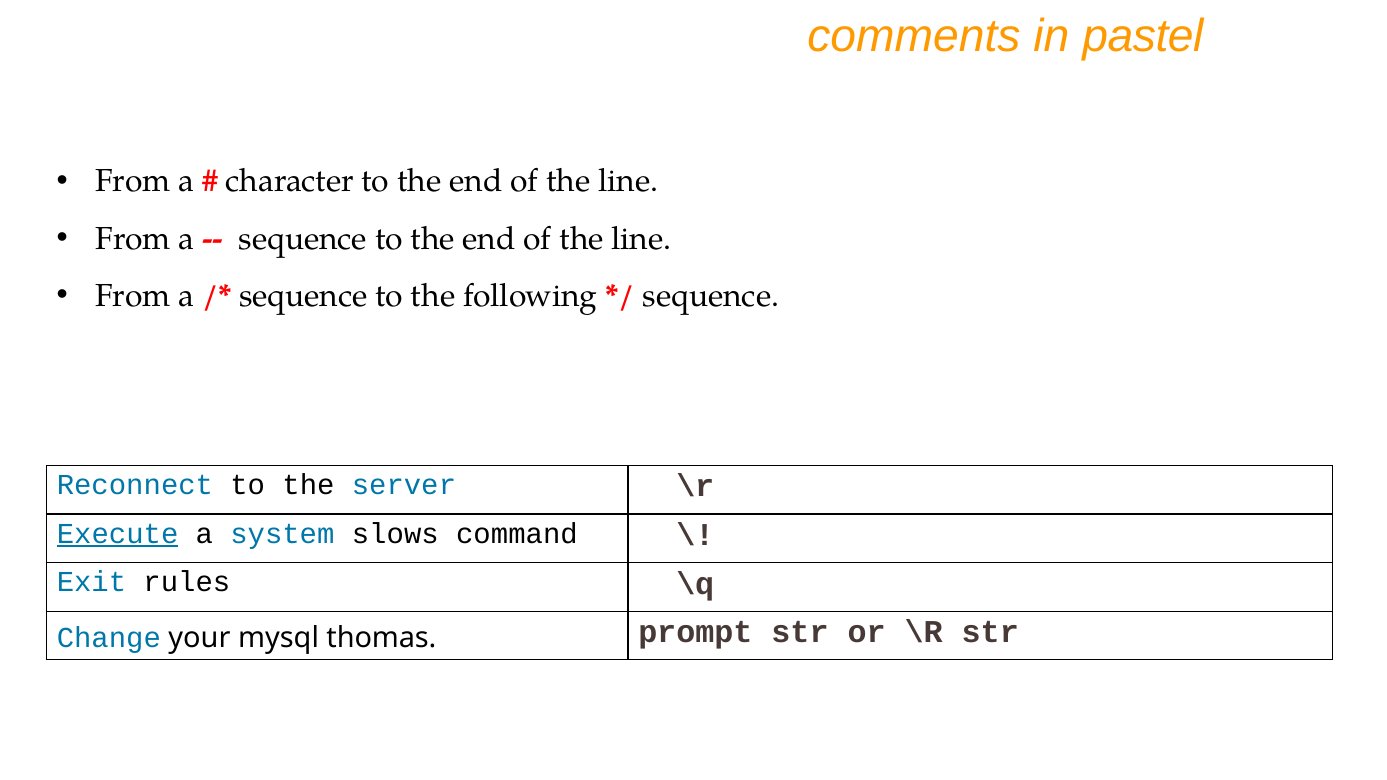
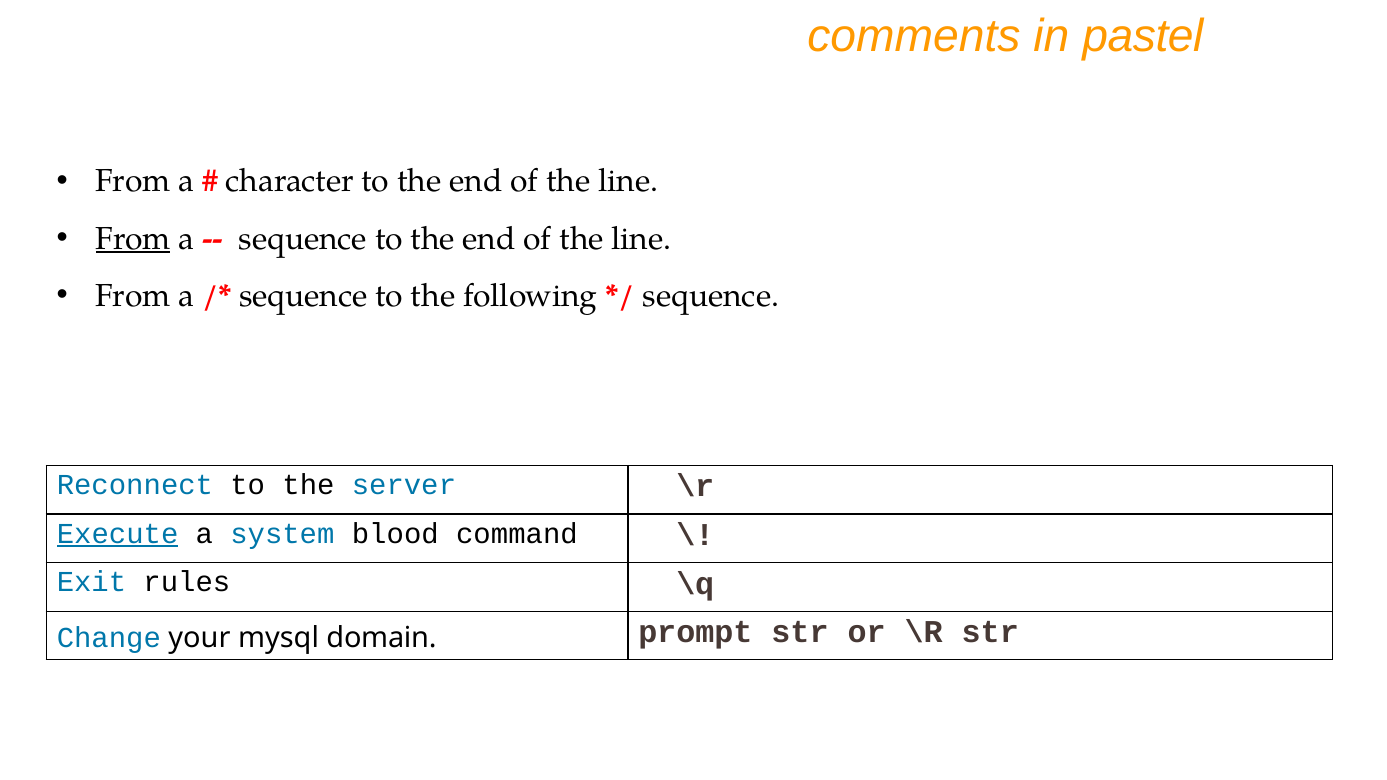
From underline: none -> present (133, 239)
slows: slows -> blood (395, 534)
thomas: thomas -> domain (382, 638)
